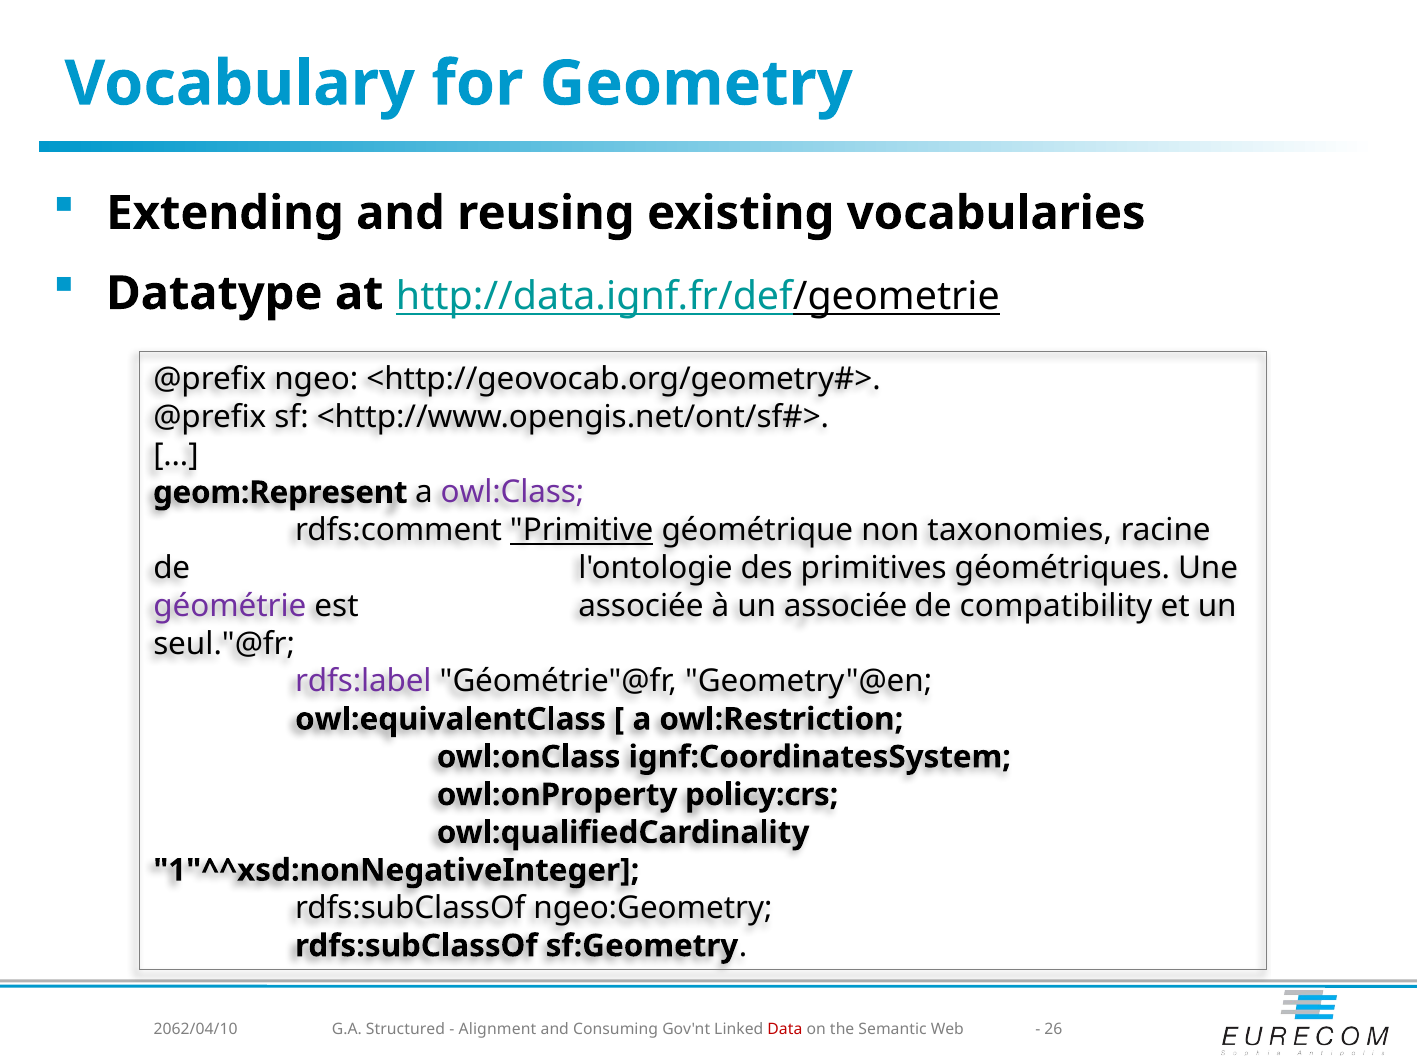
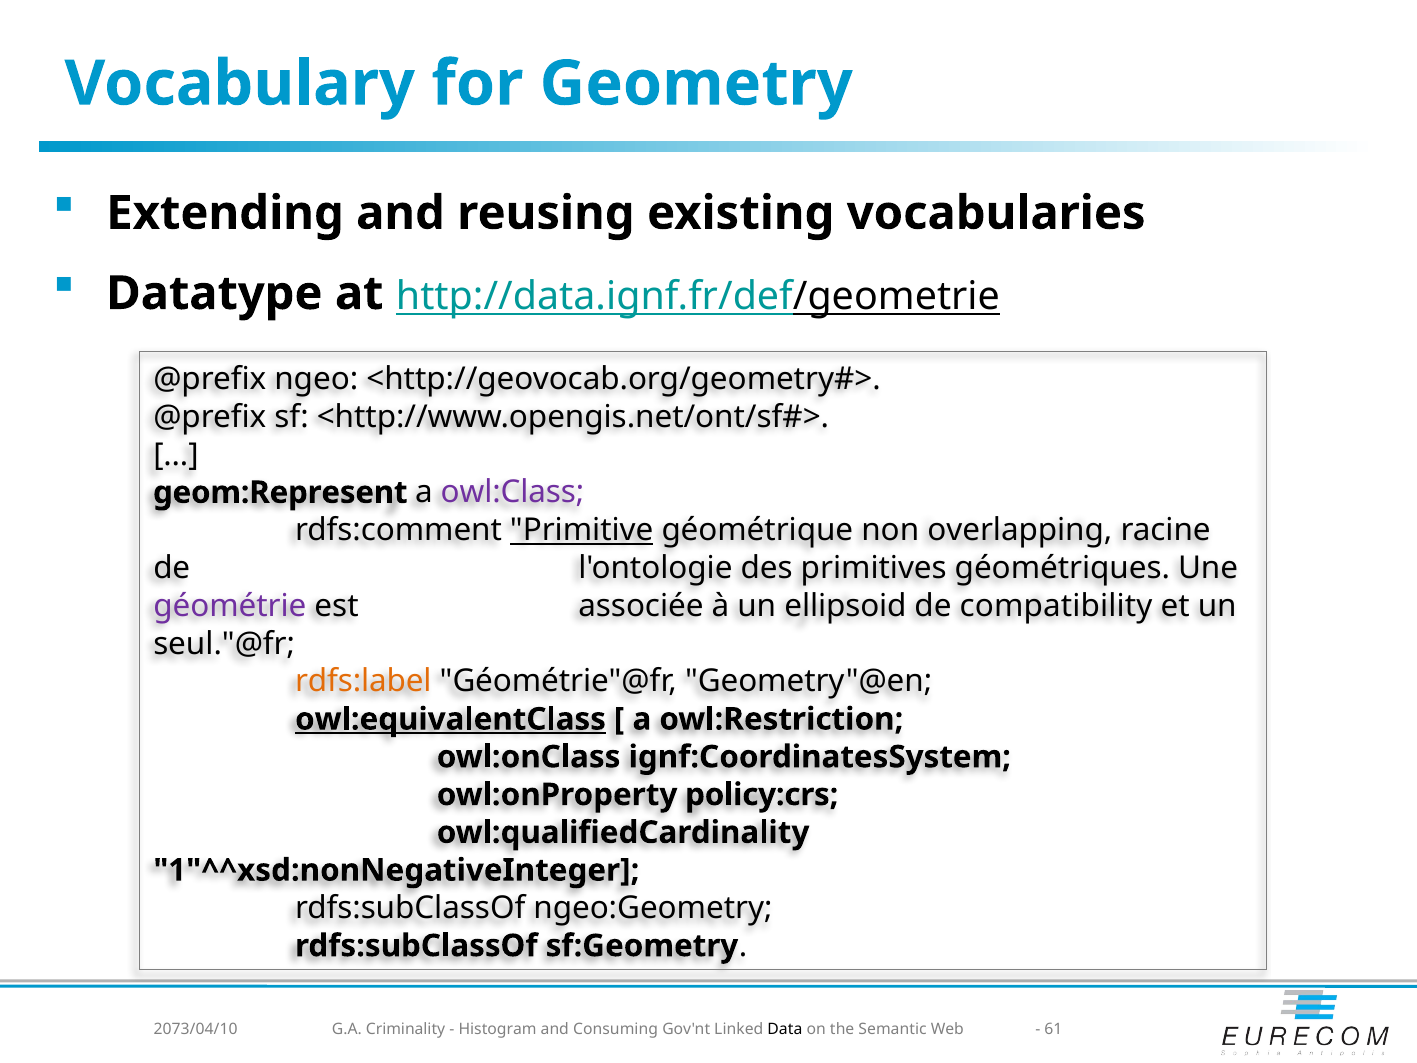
taxonomies: taxonomies -> overlapping (1020, 530)
un associée: associée -> ellipsoid (845, 606)
rdfs:label colour: purple -> orange (363, 681)
owl:equivalentClass underline: none -> present (451, 719)
2062/04/10: 2062/04/10 -> 2073/04/10 (196, 1029)
Structured: Structured -> Criminality (406, 1029)
Alignment: Alignment -> Histogram (498, 1029)
Data colour: red -> black (785, 1029)
26: 26 -> 61 (1053, 1029)
